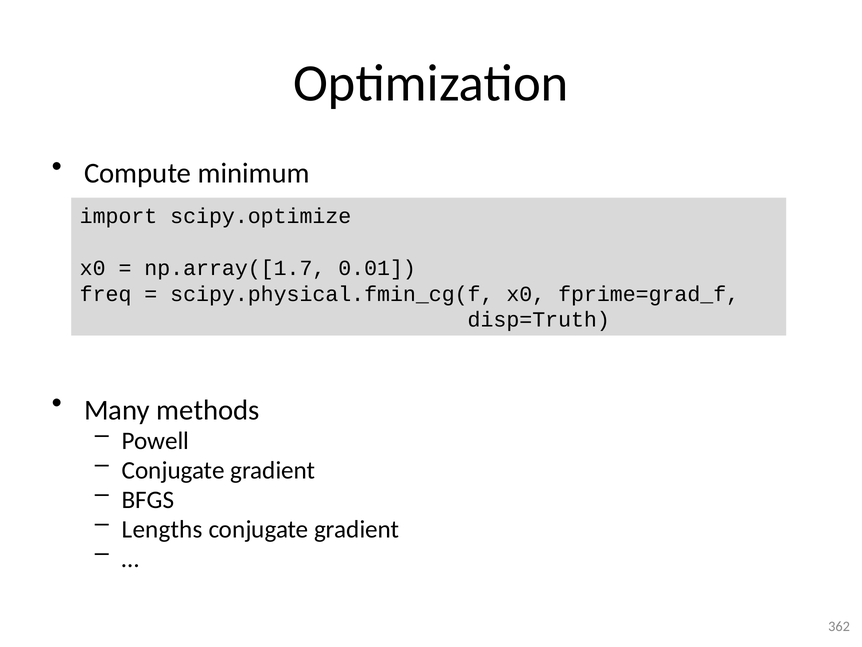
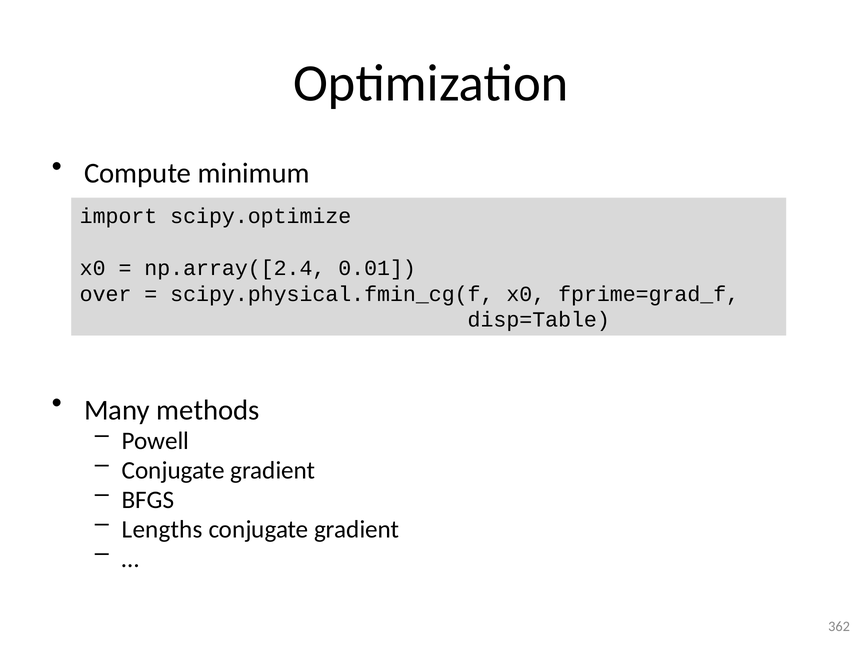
np.array([1.7: np.array([1.7 -> np.array([2.4 (235, 268)
freq: freq -> over (106, 294)
disp=Truth: disp=Truth -> disp=Table (539, 320)
